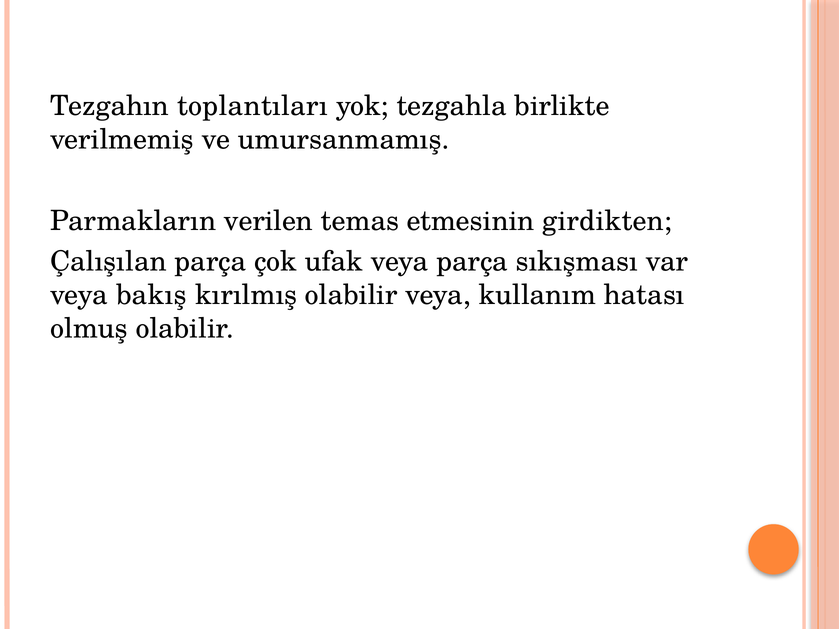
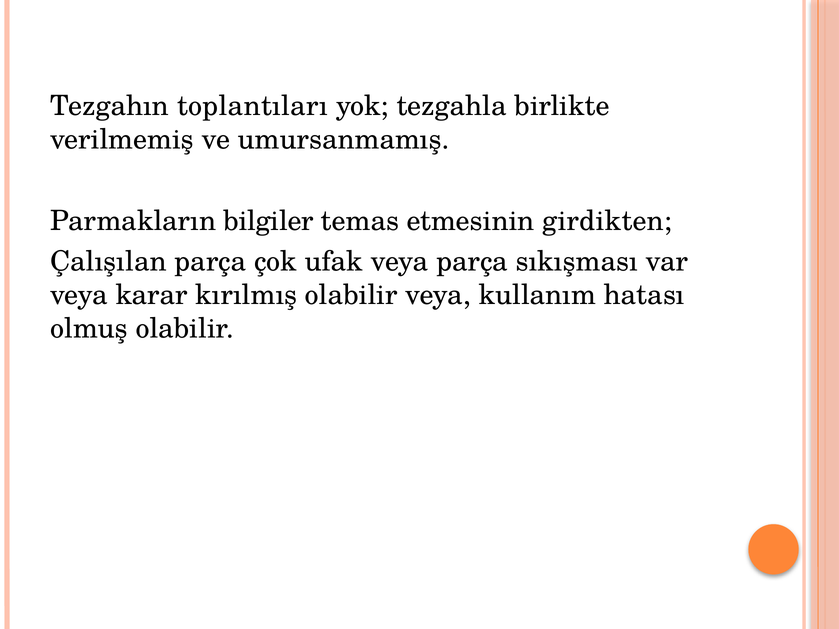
verilen: verilen -> bilgiler (269, 221)
bakış: bakış -> karar (152, 295)
